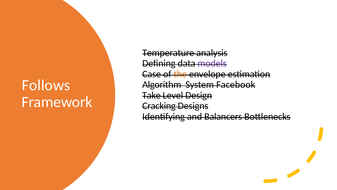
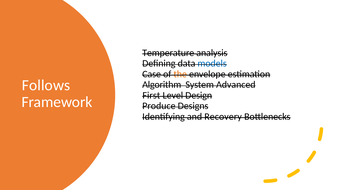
models colour: purple -> blue (212, 63)
Facebook: Facebook -> Advanced (236, 84)
Take: Take -> First (151, 95)
Cracking: Cracking -> Produce (159, 106)
Balancers: Balancers -> Recovery (223, 116)
